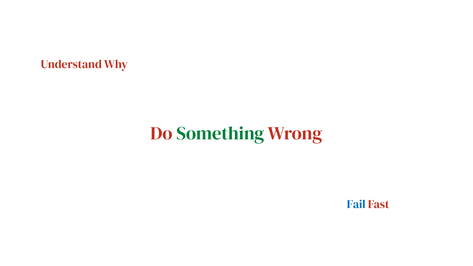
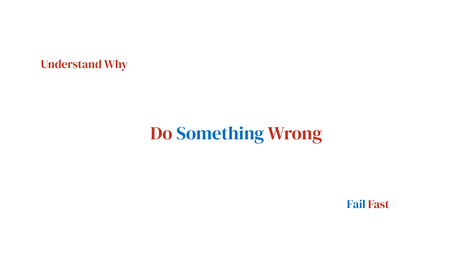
Something colour: green -> blue (221, 133)
